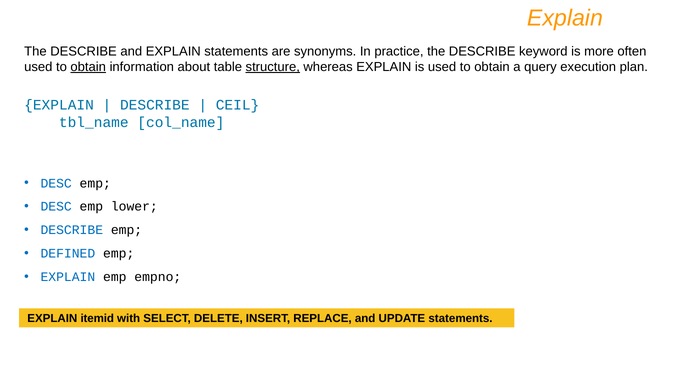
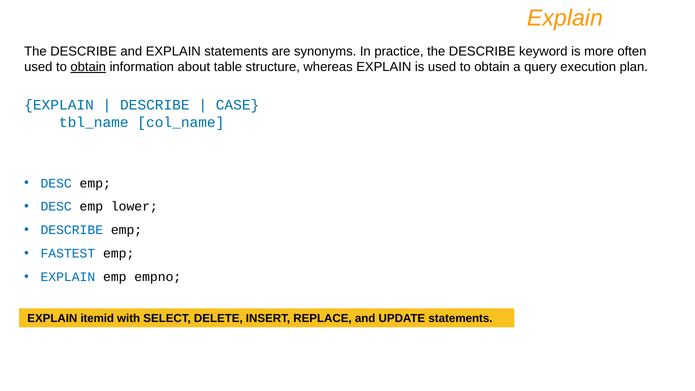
structure underline: present -> none (273, 67)
CEIL: CEIL -> CASE (238, 105)
DEFINED: DEFINED -> FASTEST (68, 254)
